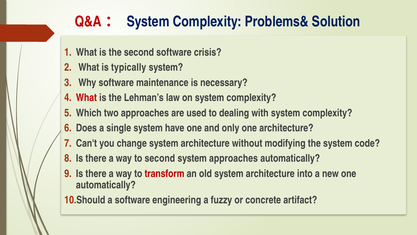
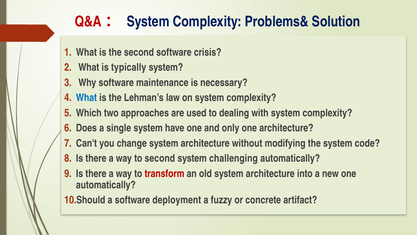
What colour: red -> blue (86, 98)
system approaches: approaches -> challenging (233, 158)
engineering: engineering -> deployment (177, 200)
